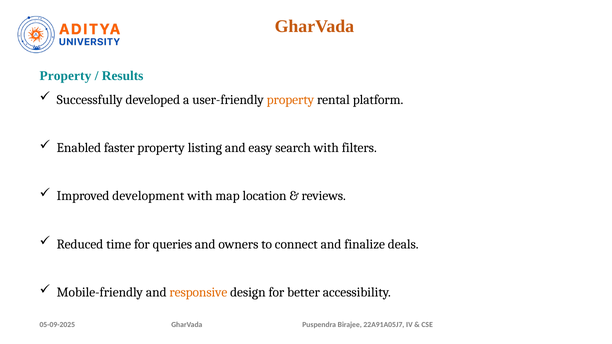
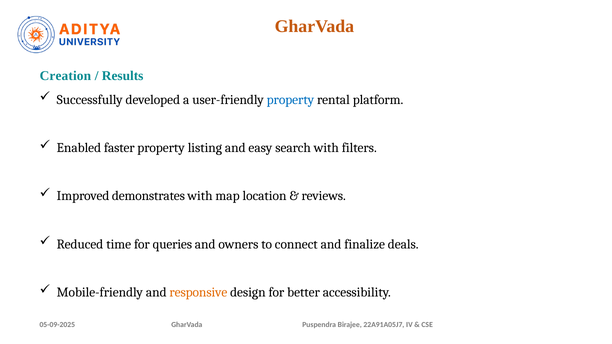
Property: Property -> Creation (65, 76)
property colour: orange -> blue (290, 100)
development: development -> demonstrates (148, 196)
